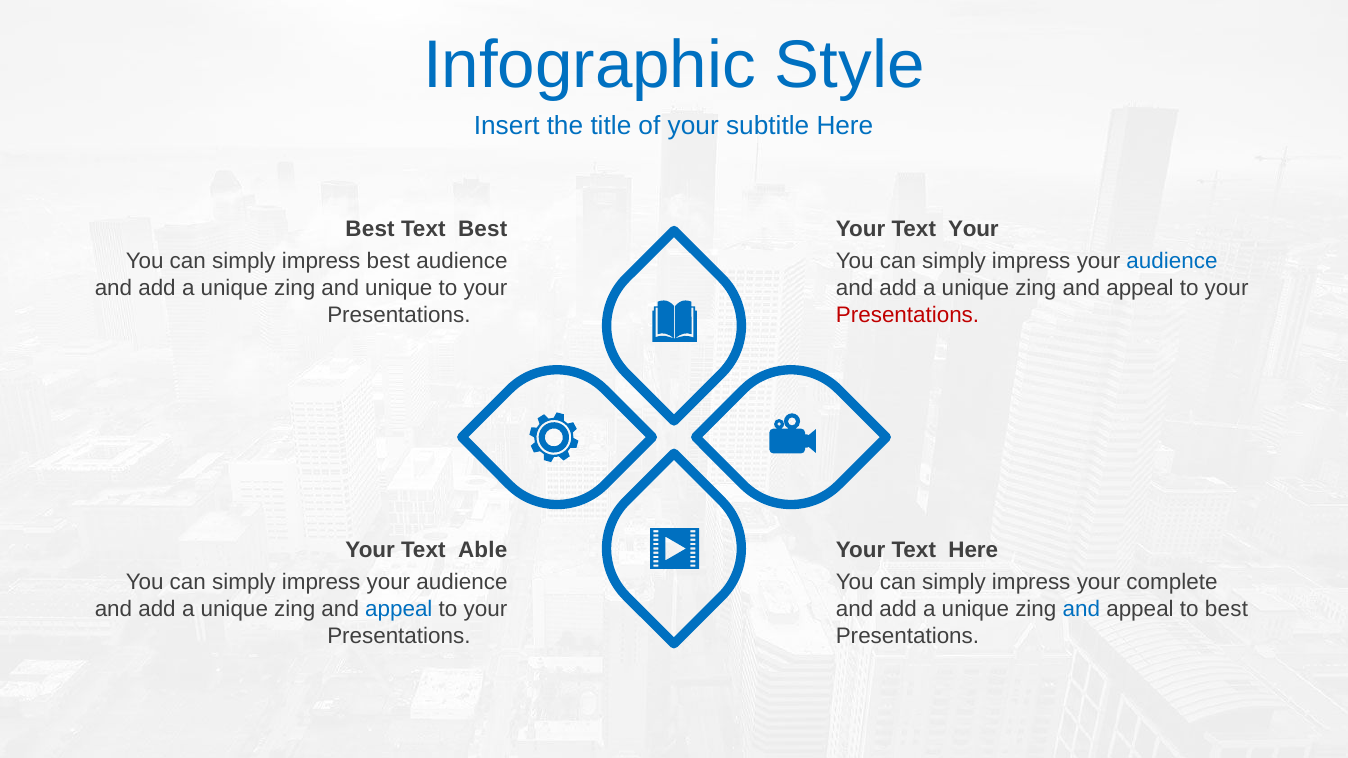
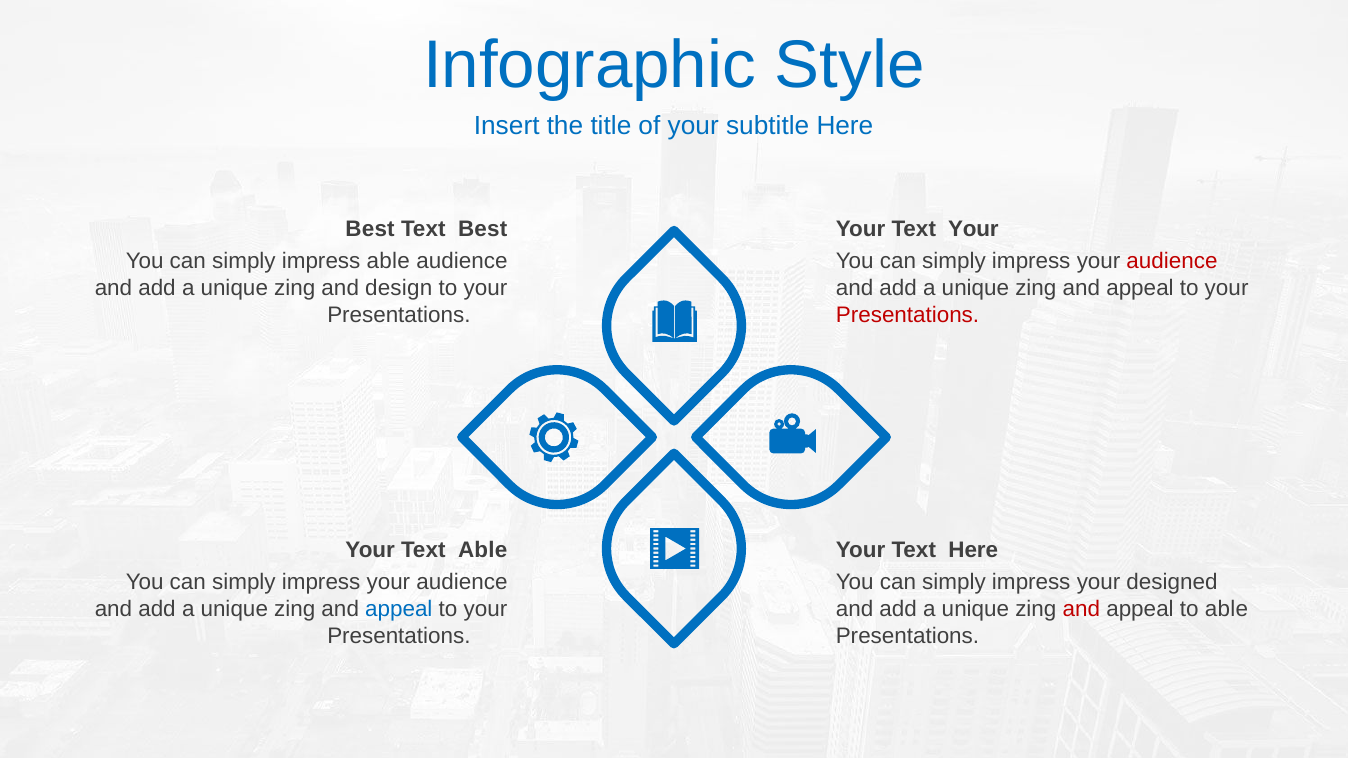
impress best: best -> able (388, 261)
audience colour: blue -> red (1172, 261)
and unique: unique -> design (399, 288)
complete: complete -> designed (1172, 582)
and colour: blue -> red (1081, 609)
to best: best -> able (1226, 609)
